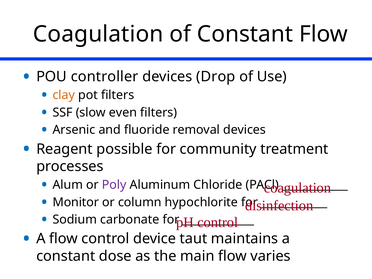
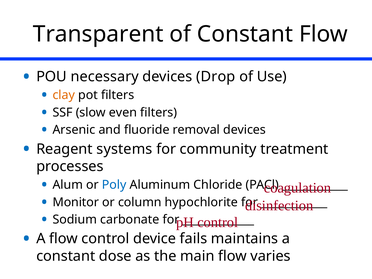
Coagulation: Coagulation -> Transparent (98, 34)
controller: controller -> necessary (105, 77)
possible: possible -> systems (124, 149)
Poly colour: purple -> blue (114, 185)
taut: taut -> fails (193, 239)
